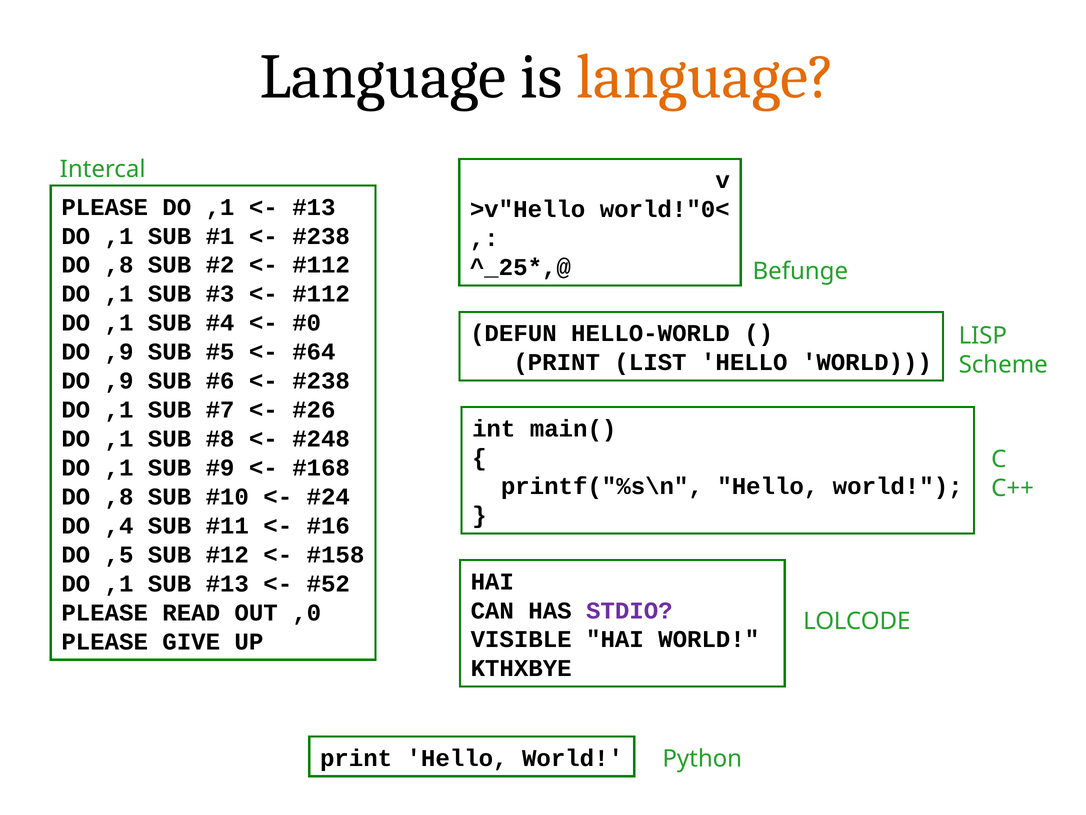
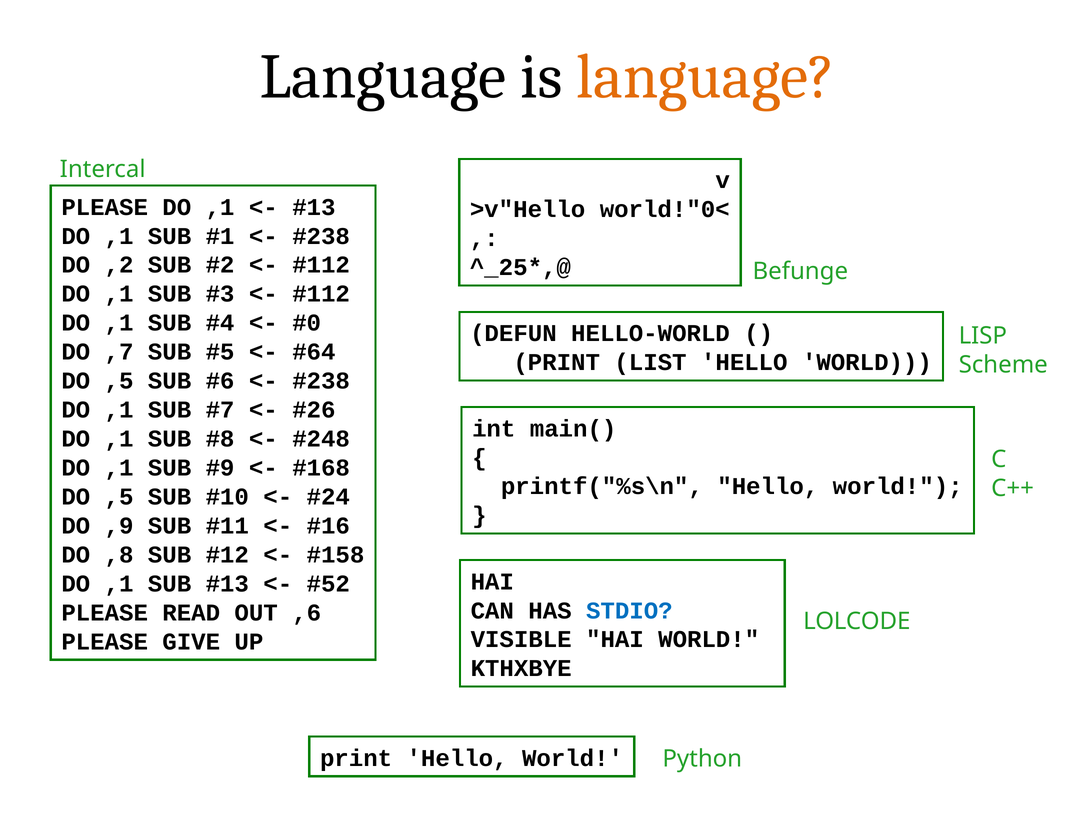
,8: ,8 -> ,2 (119, 265)
,9: ,9 -> ,7 (119, 352)
,9: ,9 -> ,5 (119, 381)
,8: ,8 -> ,5 (119, 496)
,4: ,4 -> ,9 (119, 525)
,5: ,5 -> ,8 (119, 554)
STDIO colour: purple -> blue (629, 610)
,0: ,0 -> ,6 (307, 612)
